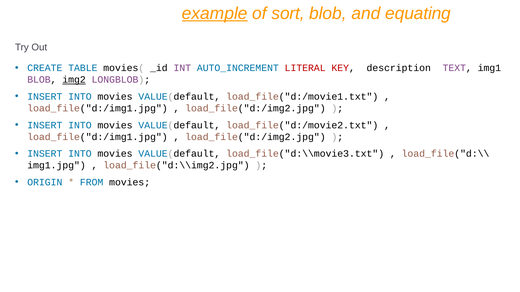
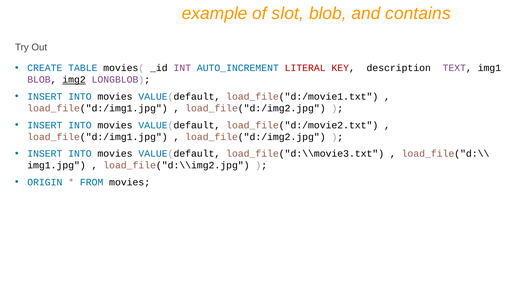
example underline: present -> none (215, 14)
sort: sort -> slot (288, 14)
equating: equating -> contains (418, 14)
